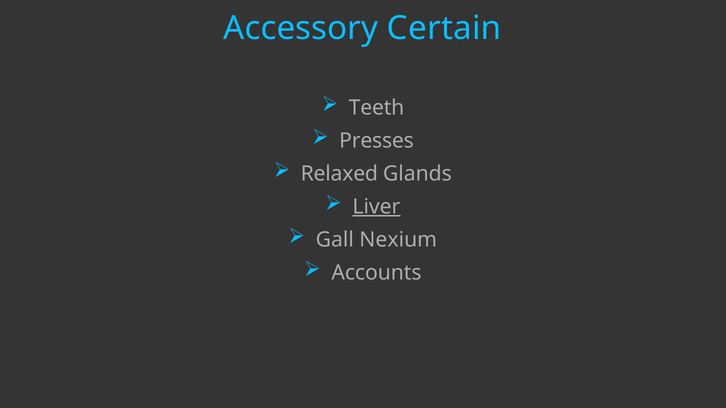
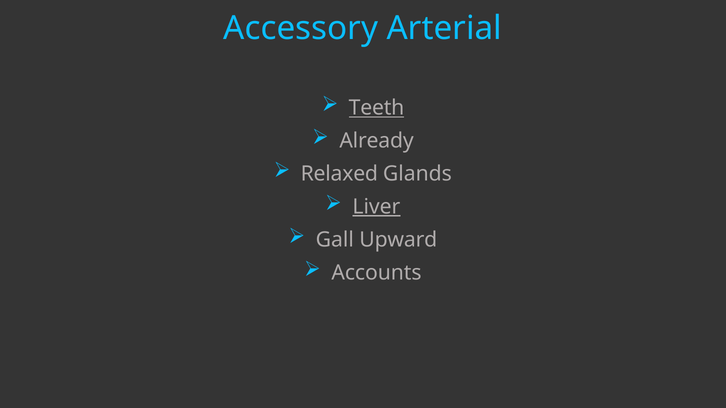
Certain: Certain -> Arterial (444, 28)
Teeth underline: none -> present (377, 108)
Presses: Presses -> Already (377, 141)
Nexium: Nexium -> Upward (398, 240)
